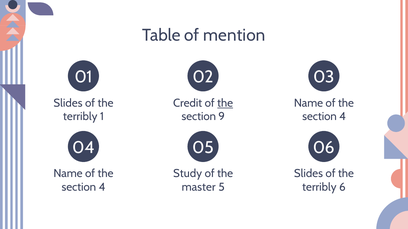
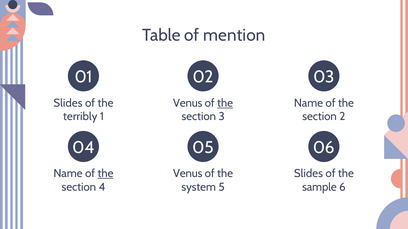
Credit: Credit -> Venus (188, 103)
9: 9 -> 3 (222, 117)
4: 4 -> 2 (342, 117)
the underline: none -> present (106, 174)
Study: Study -> Venus (188, 174)
master: master -> system (199, 188)
terribly: terribly -> sample (319, 188)
